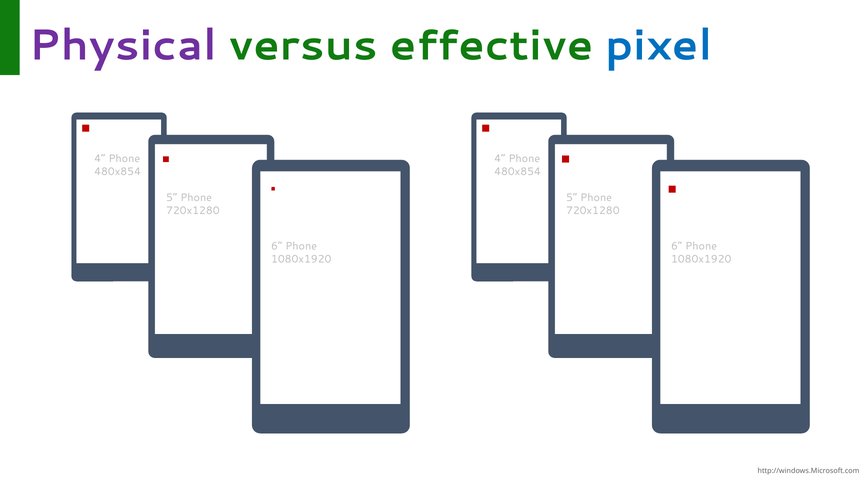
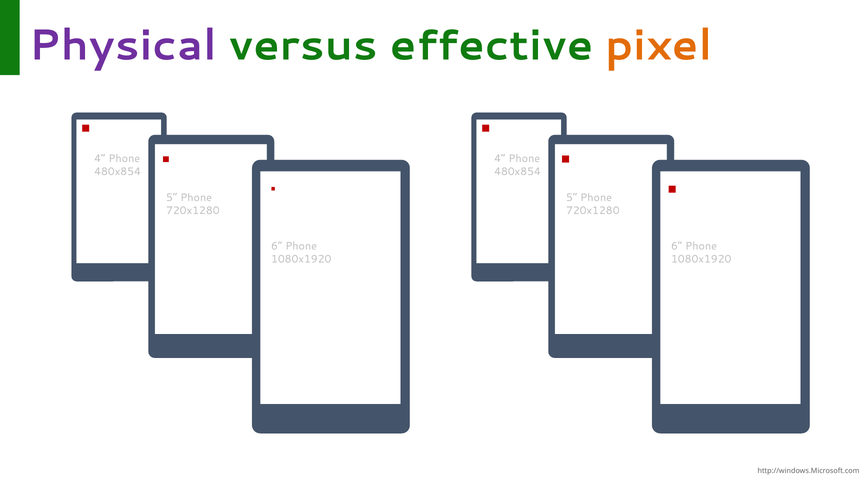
pixel colour: blue -> orange (659, 46)
